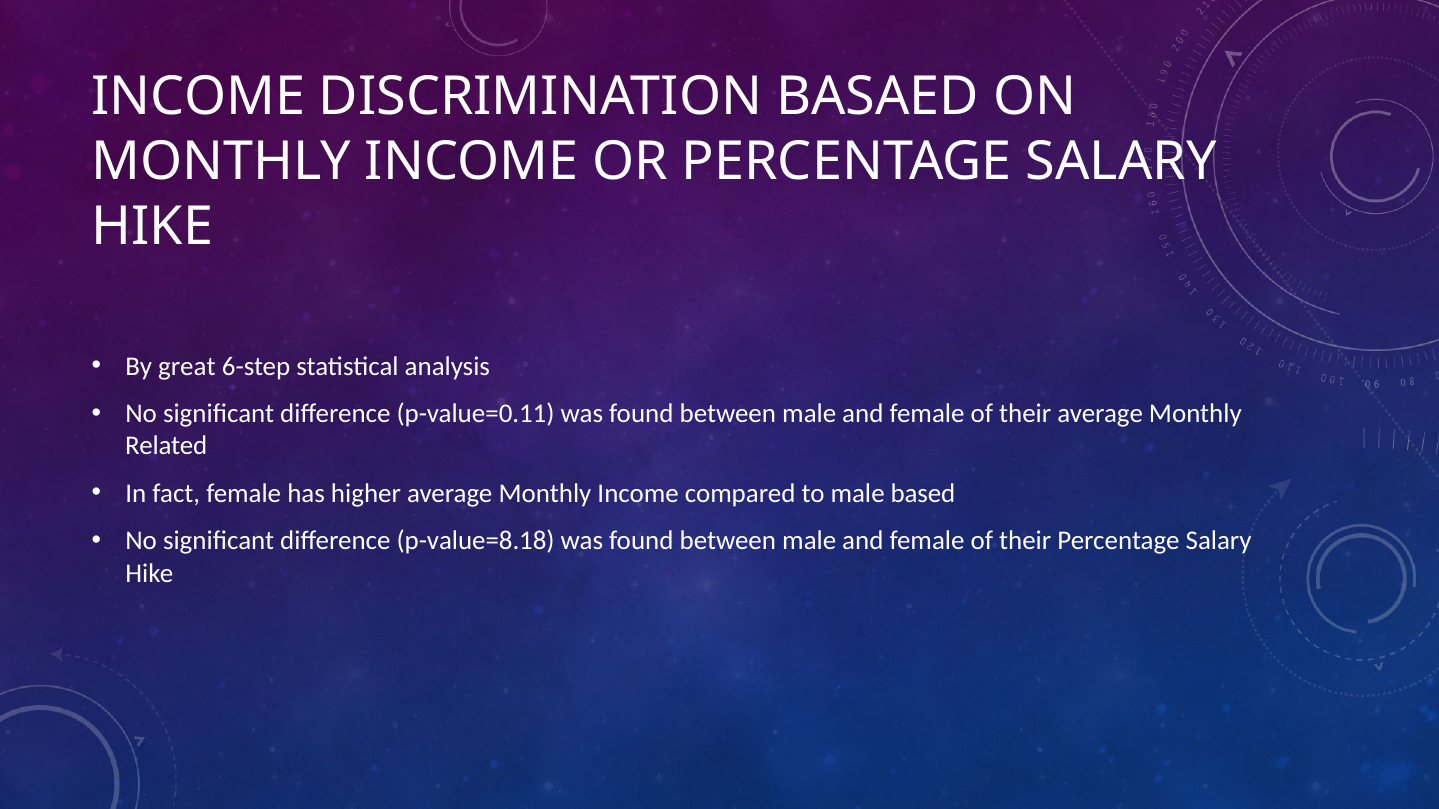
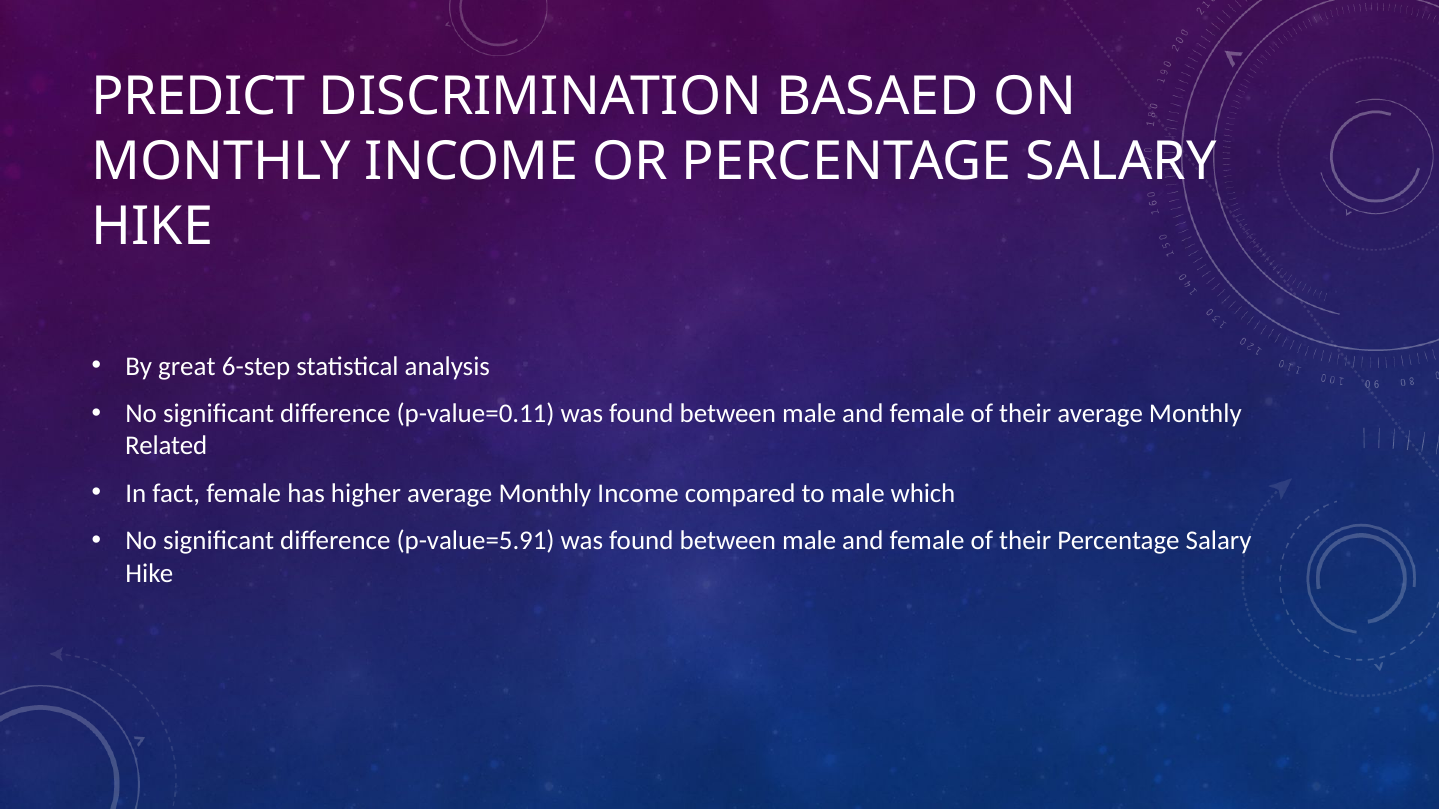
INCOME: INCOME -> PREDICT (199, 97)
based: based -> which (923, 494)
p-value=8.18: p-value=8.18 -> p-value=5.91 (476, 541)
